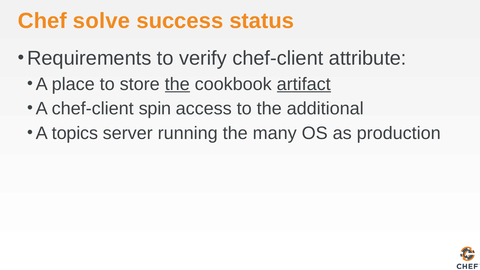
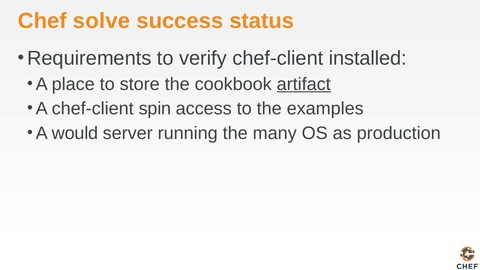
attribute: attribute -> installed (368, 58)
the underline: present -> none (177, 84)
additional: additional -> examples (325, 109)
topics: topics -> would (75, 133)
